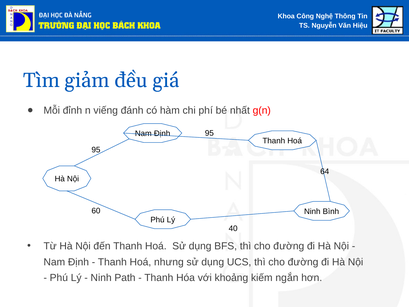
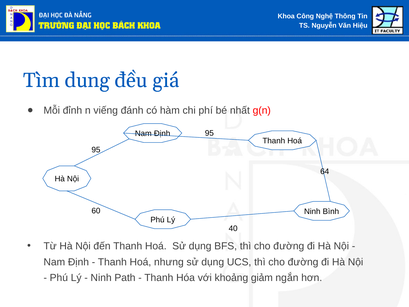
giảm: giảm -> dung (87, 80)
kiếm: kiếm -> giảm (262, 278)
